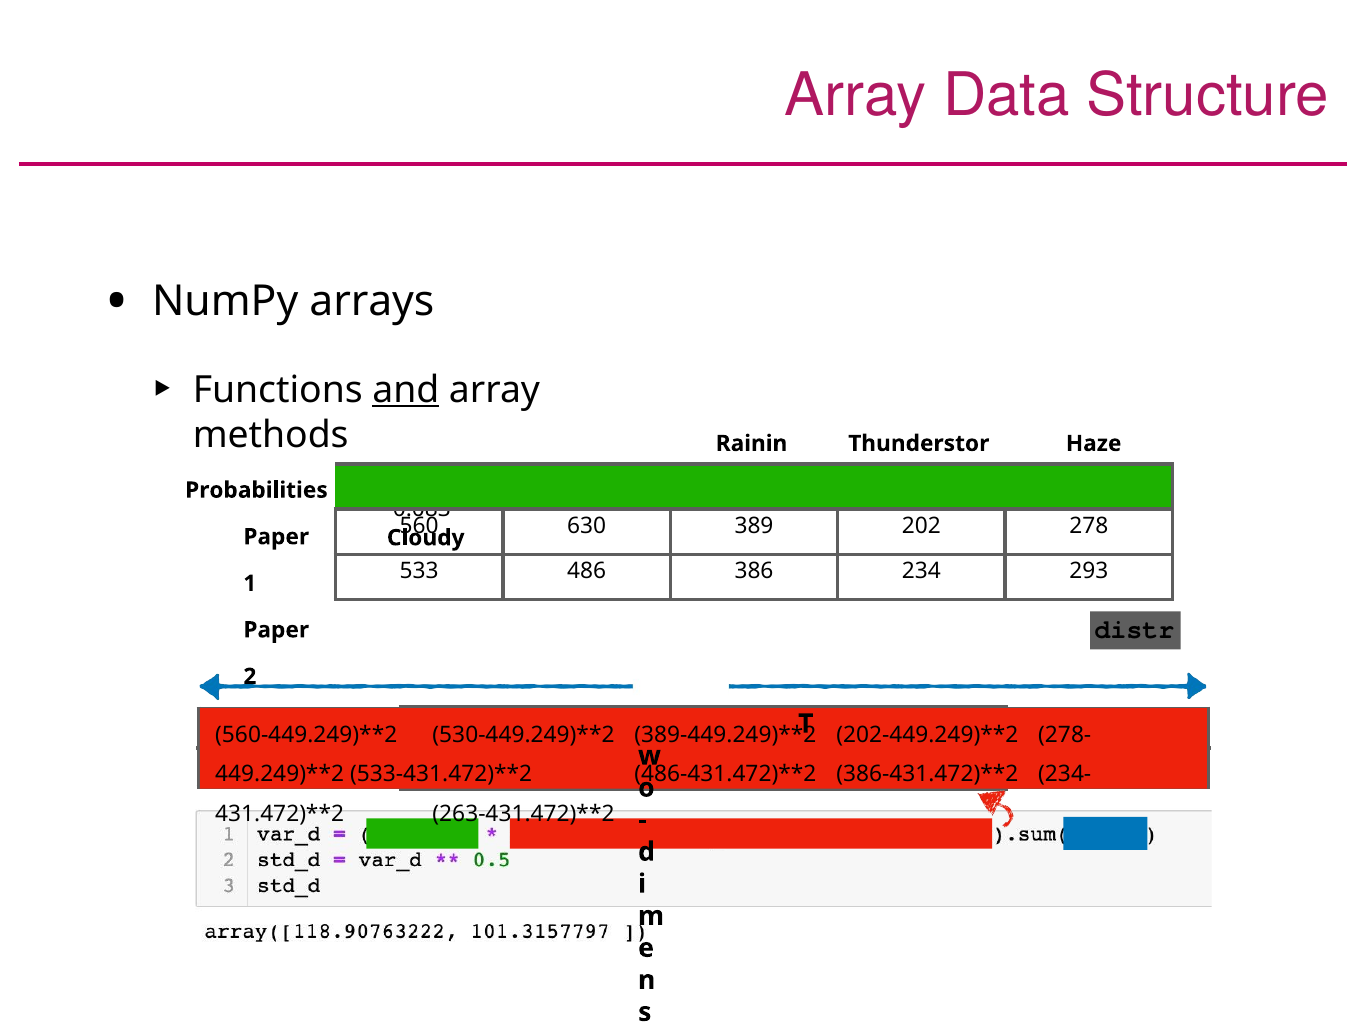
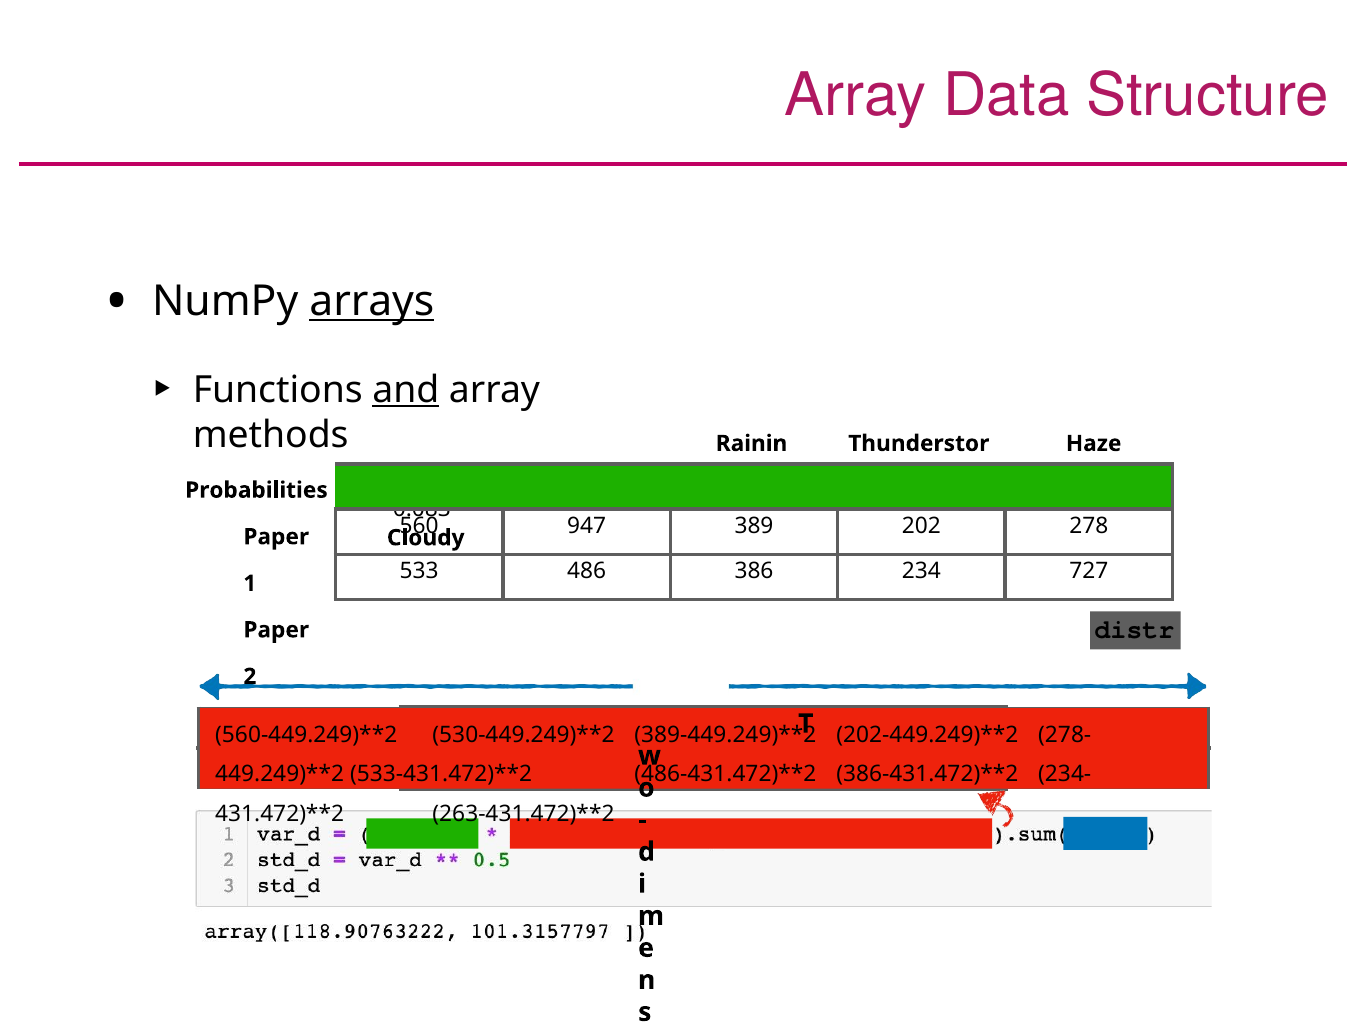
arrays underline: none -> present (372, 302)
630: 630 -> 947 (587, 526)
293: 293 -> 727 (1089, 571)
